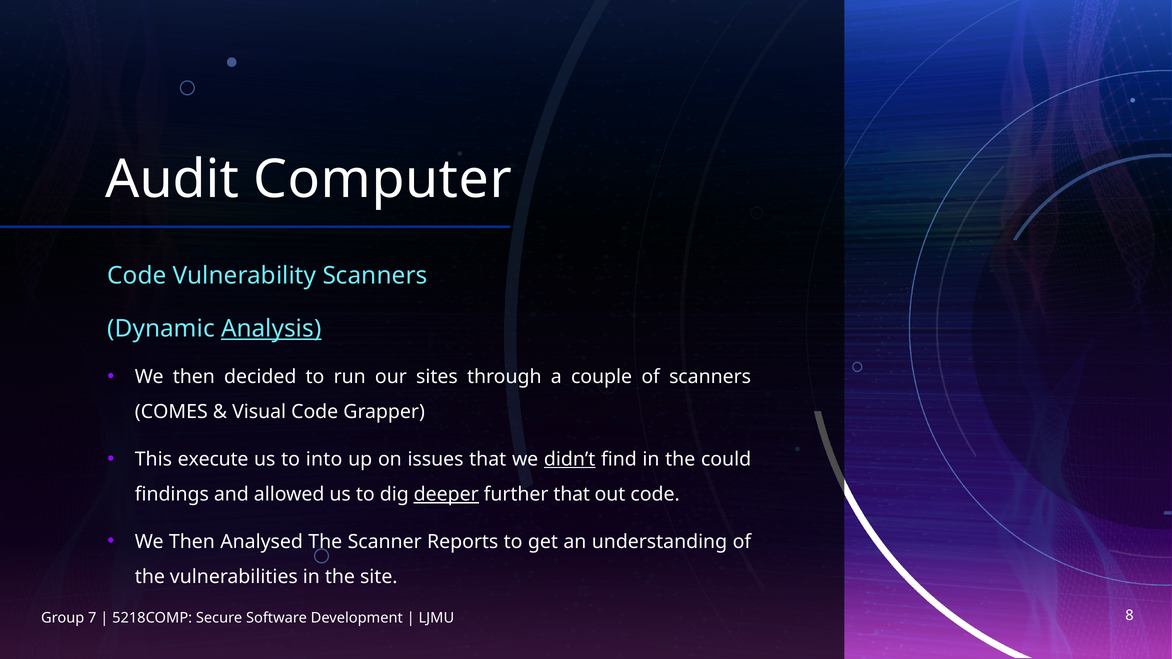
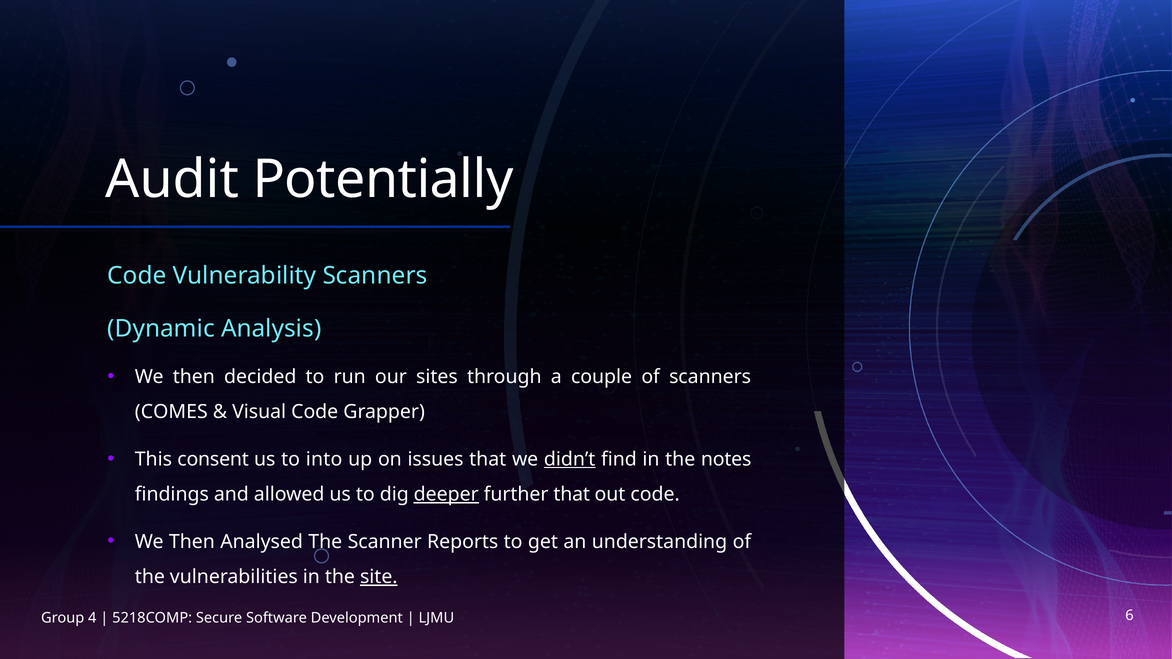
Computer: Computer -> Potentially (383, 179)
Analysis underline: present -> none (271, 329)
execute: execute -> consent (213, 459)
could: could -> notes (726, 459)
site underline: none -> present (379, 577)
7: 7 -> 4 (92, 618)
8: 8 -> 6 (1129, 616)
